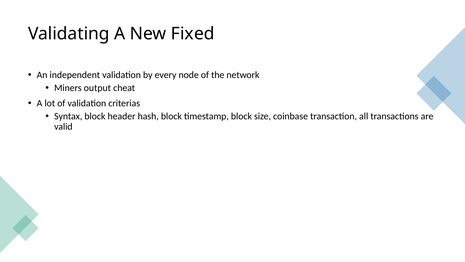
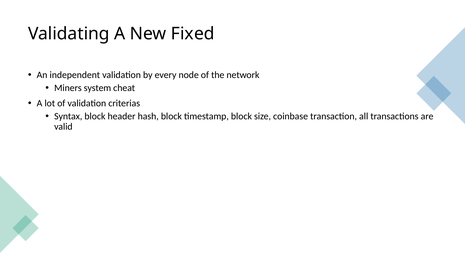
output: output -> system (97, 88)
